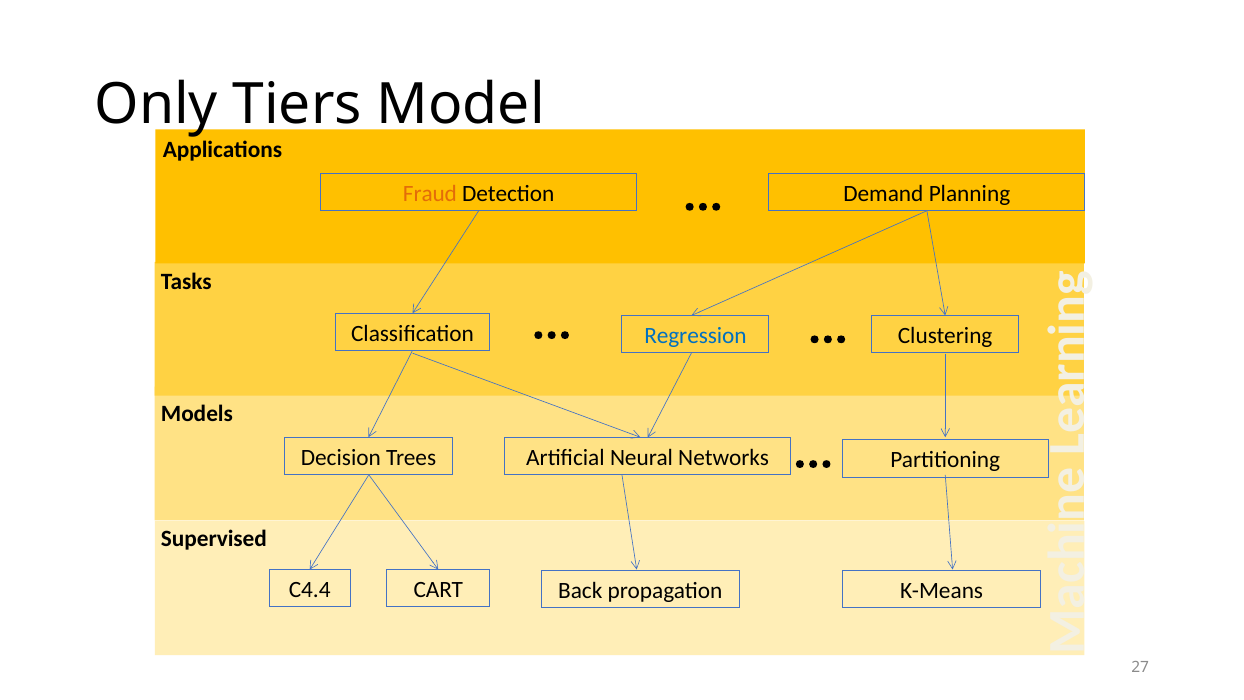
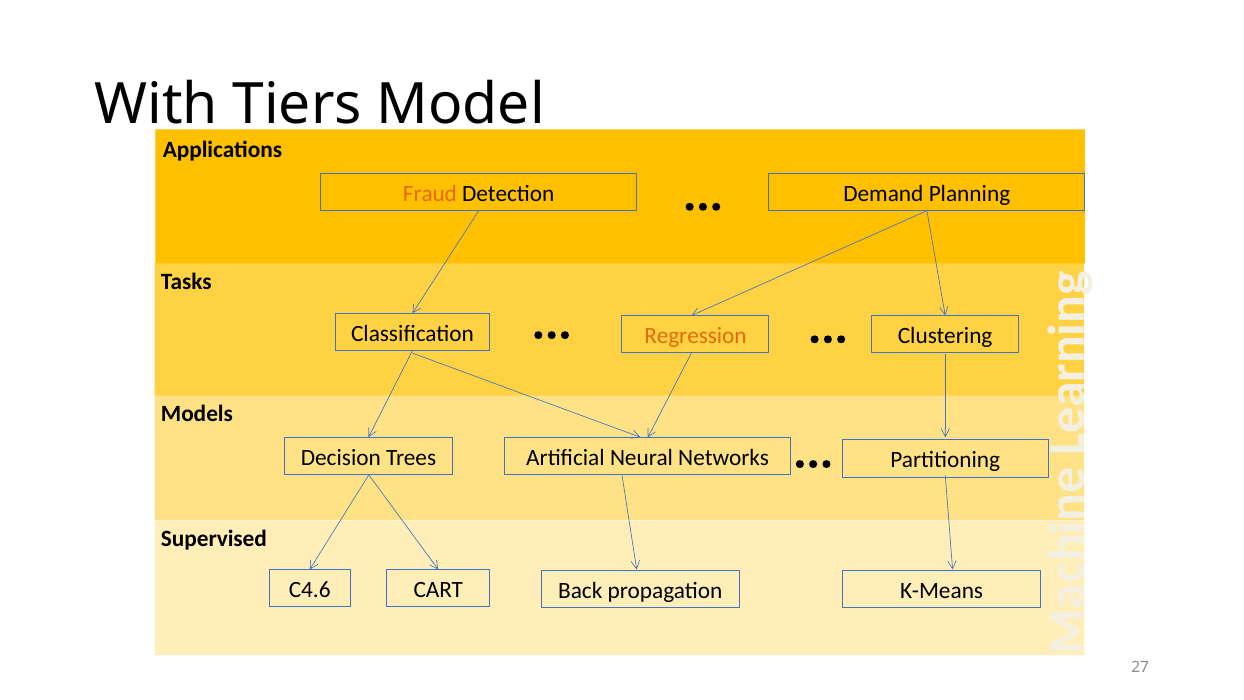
Only: Only -> With (156, 104)
Regression colour: blue -> orange (695, 336)
C4.4: C4.4 -> C4.6 (310, 590)
